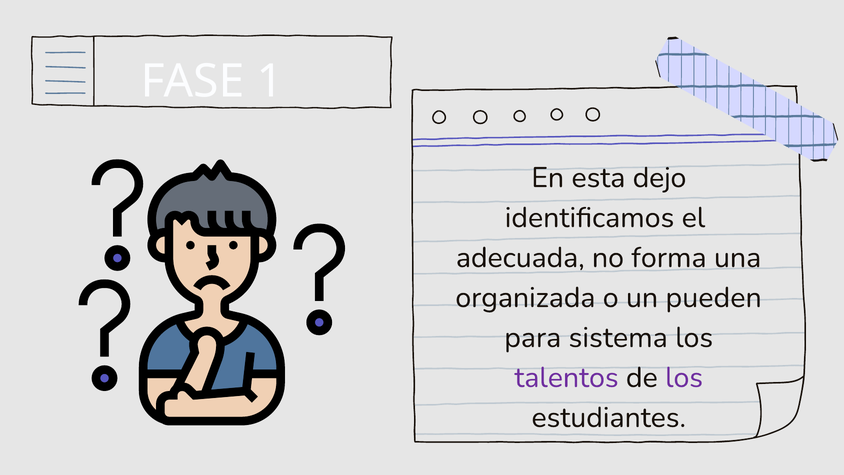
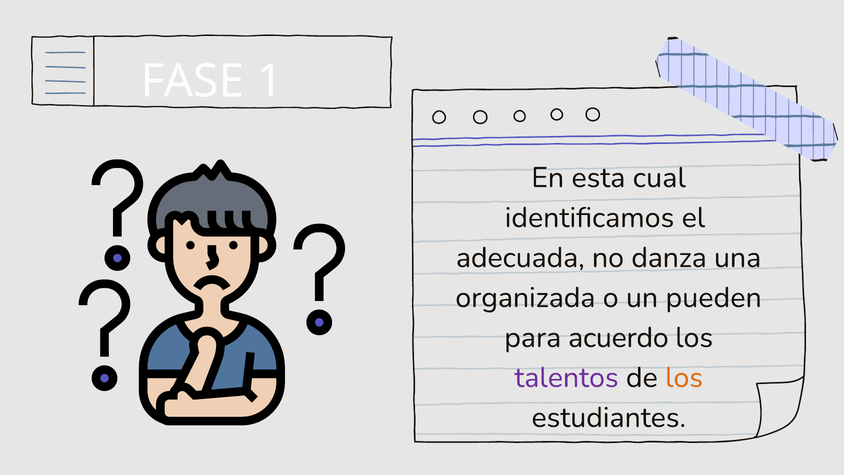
dejo: dejo -> cual (659, 178)
forma: forma -> danza (669, 257)
sistema: sistema -> acuerdo (618, 337)
los colour: purple -> orange (684, 377)
